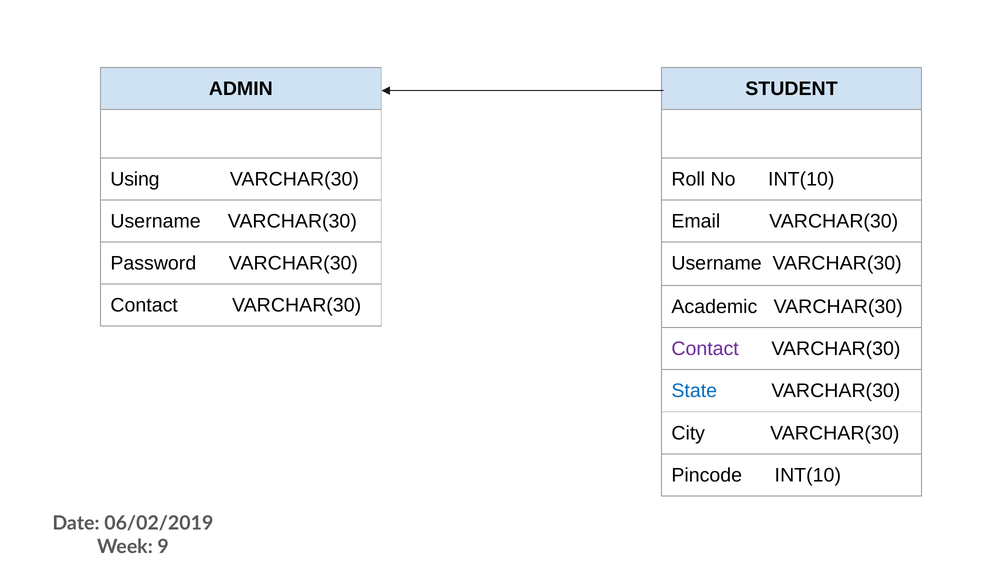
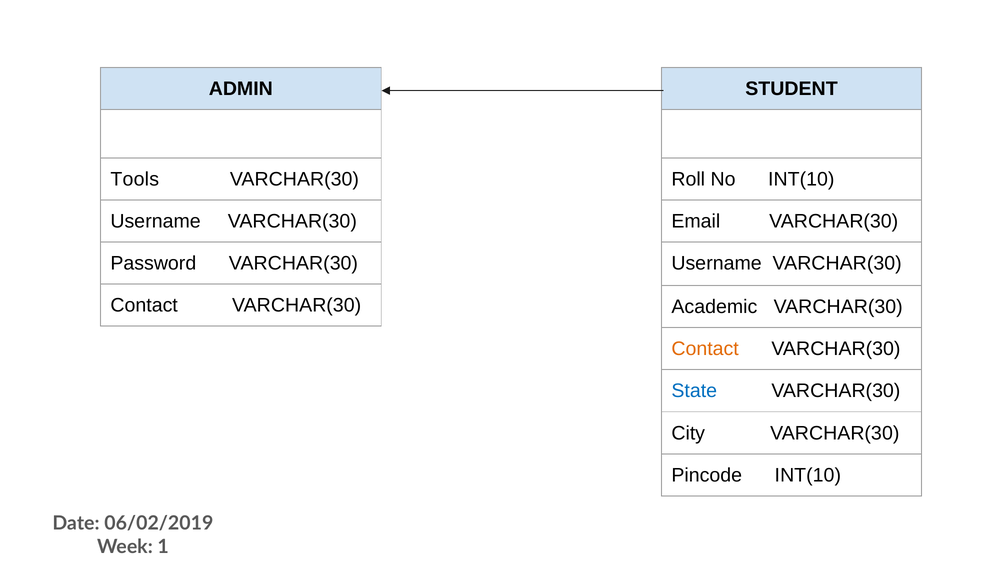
Using: Using -> Tools (135, 179)
Contact colour: purple -> orange (705, 349)
9: 9 -> 1 (163, 546)
